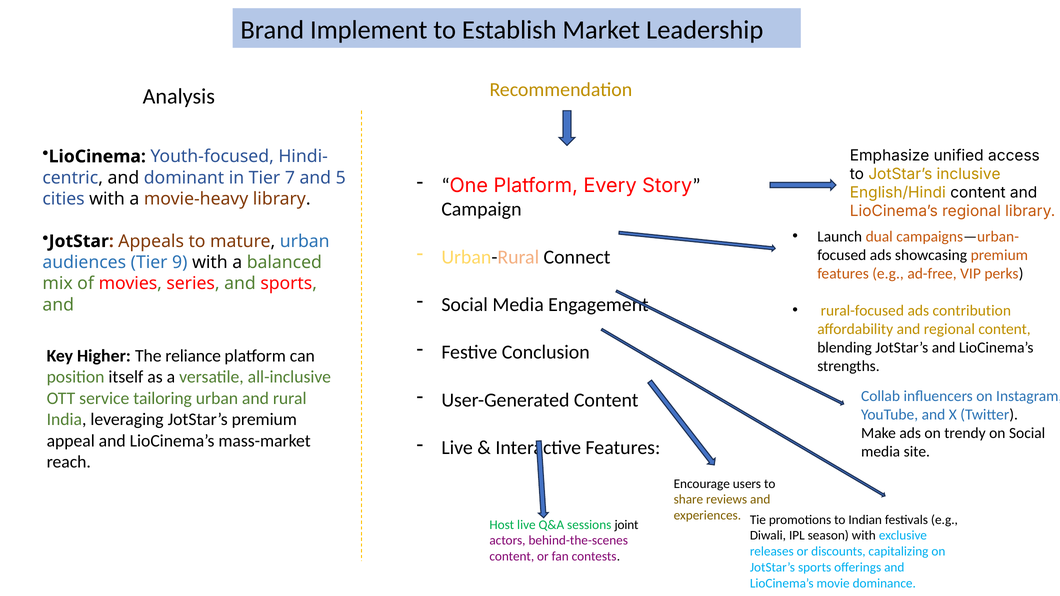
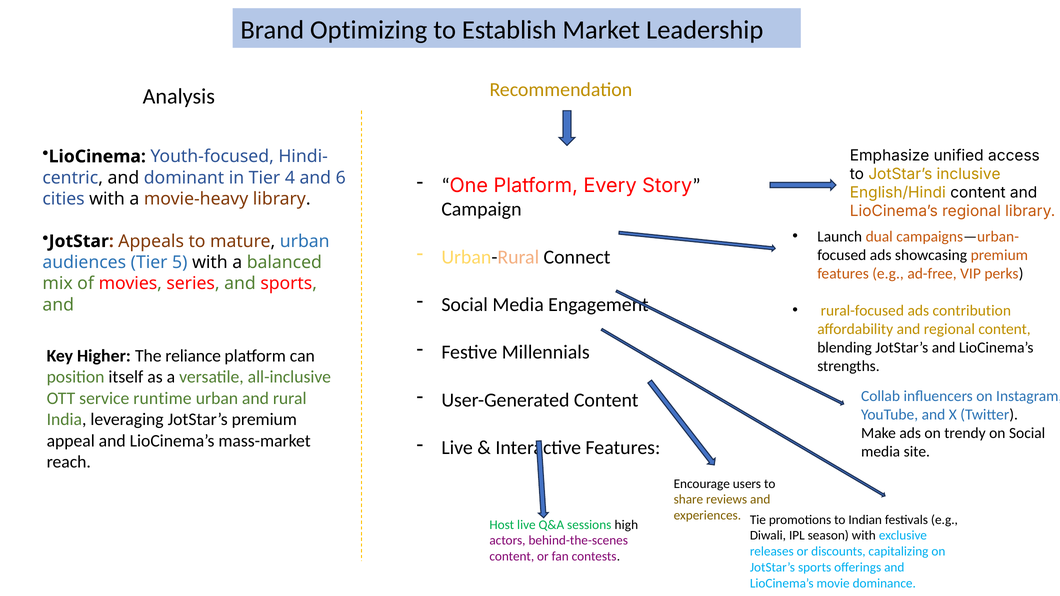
Implement: Implement -> Optimizing (369, 30)
7: 7 -> 4 (290, 178)
5: 5 -> 6 (341, 178)
9: 9 -> 5 (180, 263)
Conclusion: Conclusion -> Millennials (546, 353)
tailoring: tailoring -> runtime (162, 398)
joint: joint -> high (626, 525)
